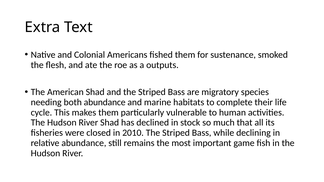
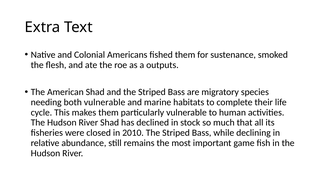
both abundance: abundance -> vulnerable (105, 102)
